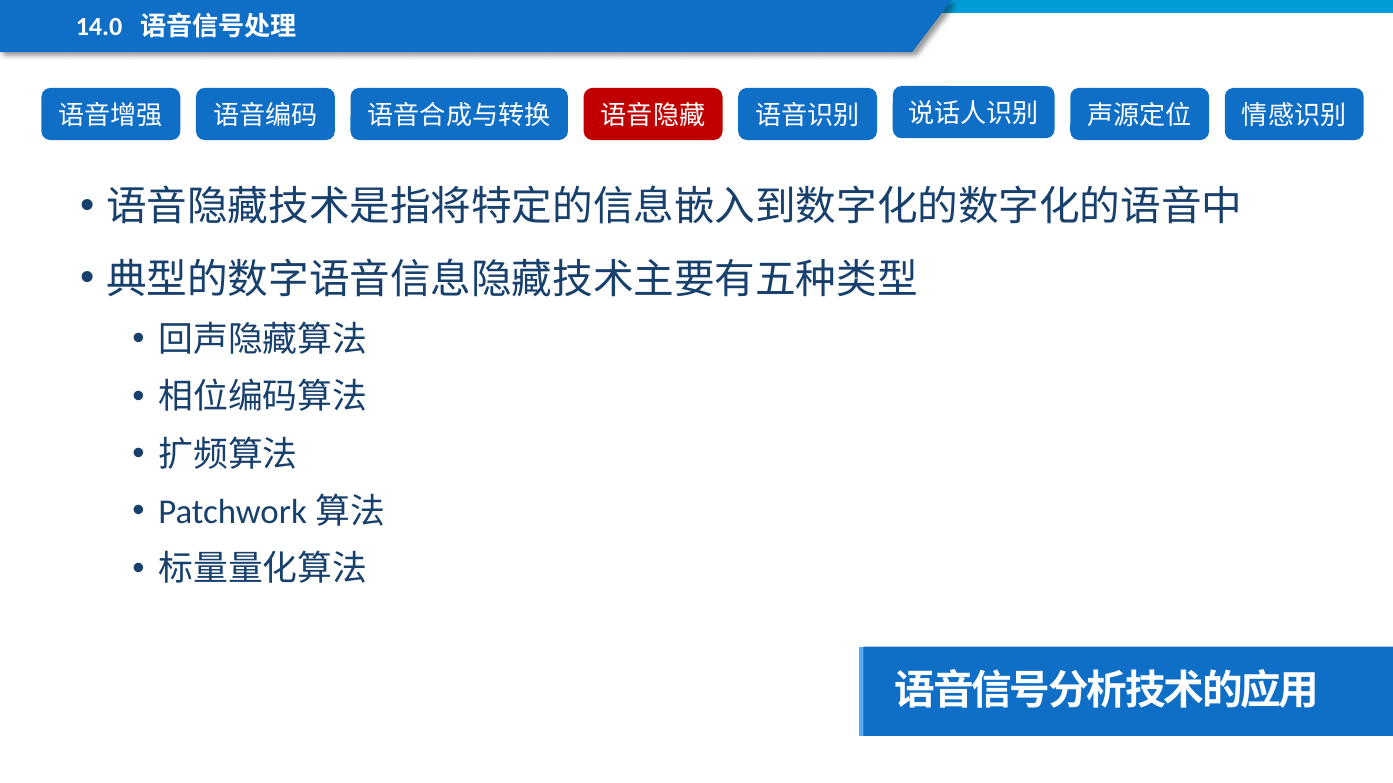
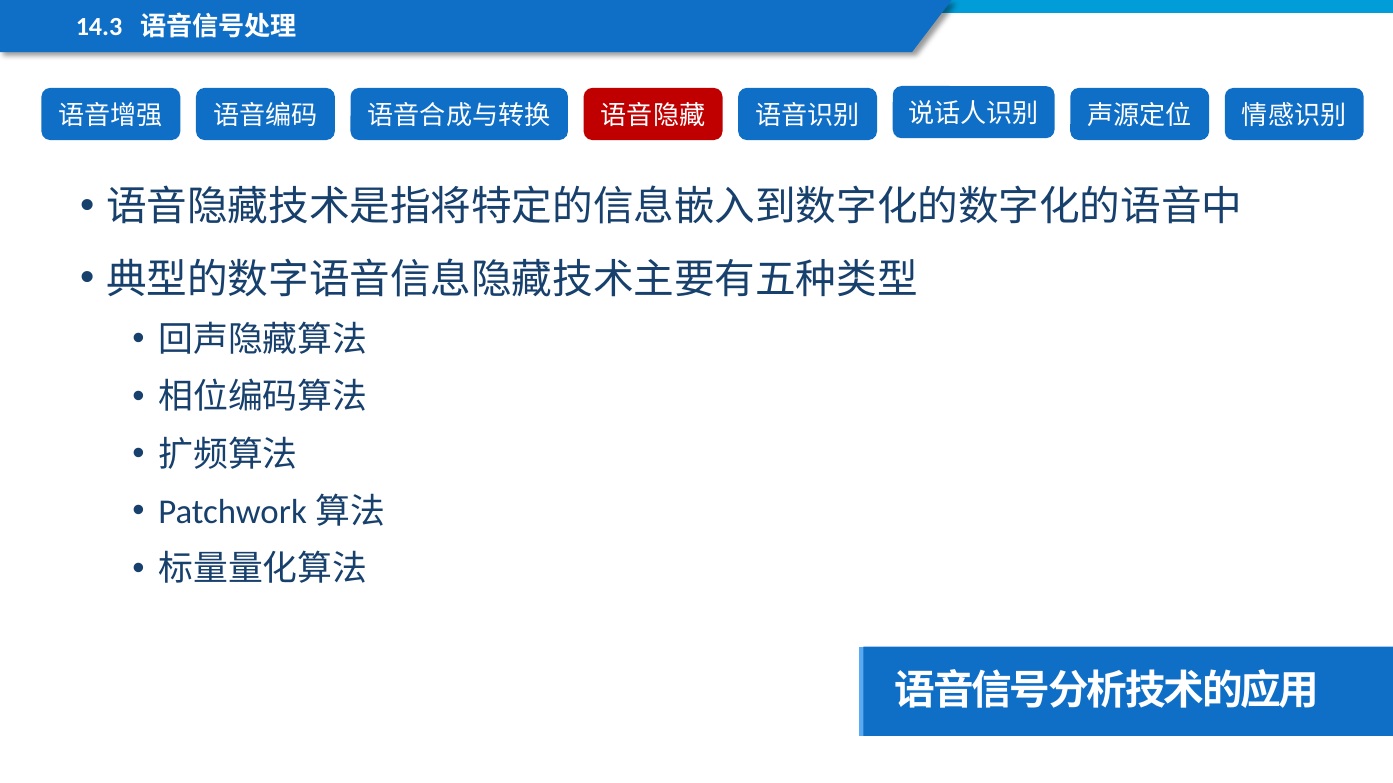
14.0: 14.0 -> 14.3 (99, 27)
